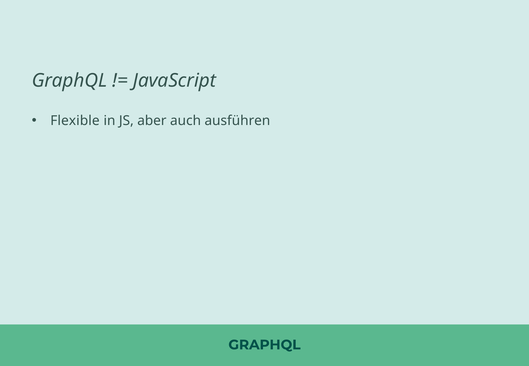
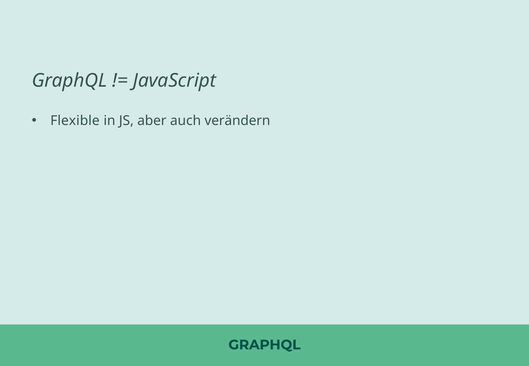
ausführen: ausführen -> verändern (237, 121)
